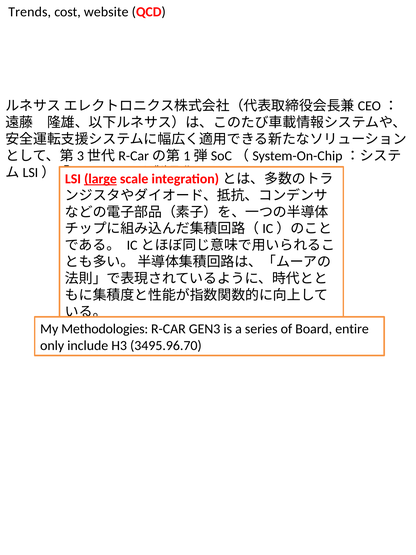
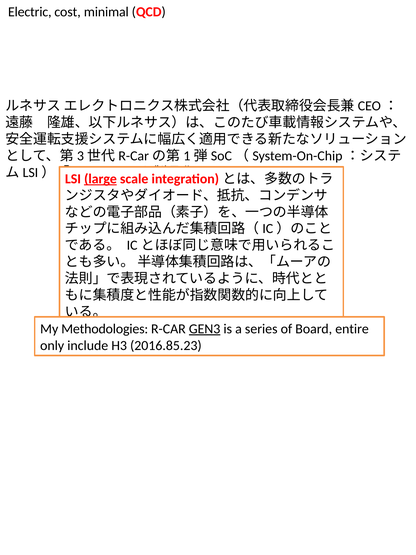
Trends: Trends -> Electric (30, 12)
website: website -> minimal (106, 12)
GEN3 underline: none -> present (205, 329)
3495.96.70: 3495.96.70 -> 2016.85.23 (166, 345)
